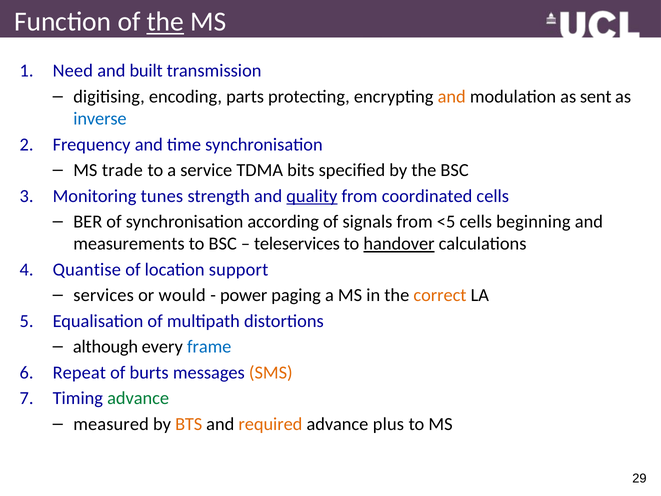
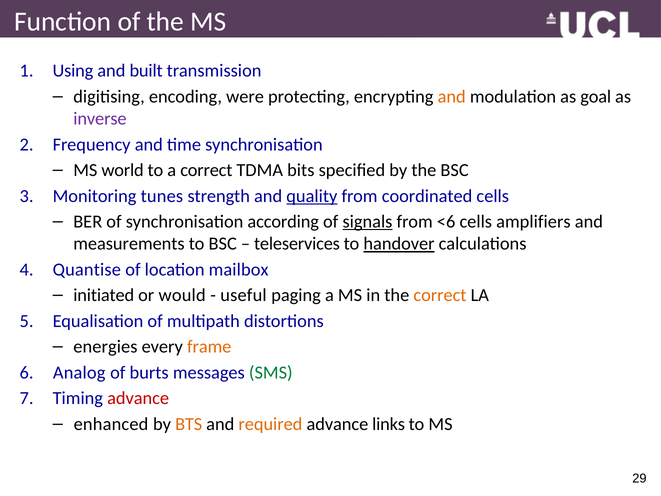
the underline: present -> none (165, 22)
Need: Need -> Using (73, 71)
parts: parts -> were (245, 97)
sent: sent -> goal (596, 97)
inverse colour: blue -> purple (100, 119)
trade: trade -> world (123, 170)
a service: service -> correct (206, 170)
signals underline: none -> present (367, 222)
<5: <5 -> <6 (446, 222)
beginning: beginning -> amplifiers (533, 222)
support: support -> mailbox (239, 269)
services: services -> initiated (104, 295)
power: power -> useful (243, 295)
although: although -> energies (105, 347)
frame colour: blue -> orange (209, 347)
Repeat: Repeat -> Analog (79, 372)
SMS colour: orange -> green (271, 372)
advance colour: green -> red (138, 398)
measured: measured -> enhanced (111, 424)
plus: plus -> links (389, 424)
